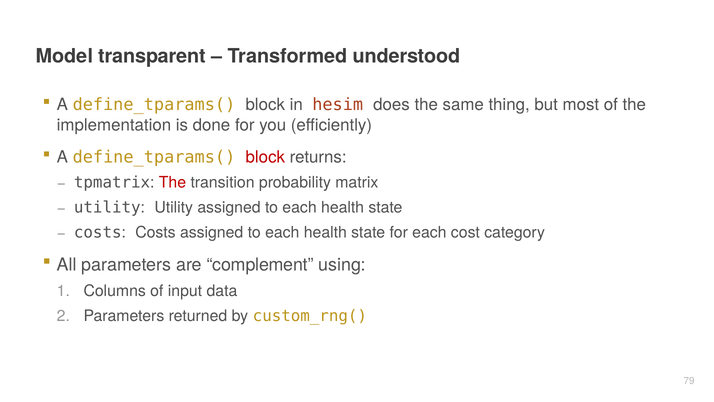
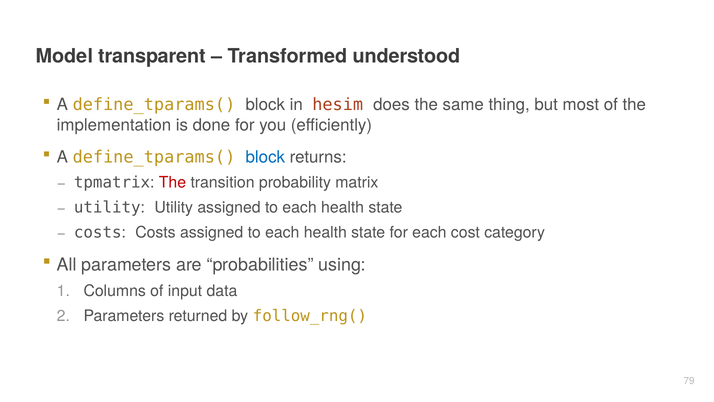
block colour: red -> blue (265, 157)
complement: complement -> probabilities (260, 265)
custom_rng(: custom_rng( -> follow_rng( (310, 316)
